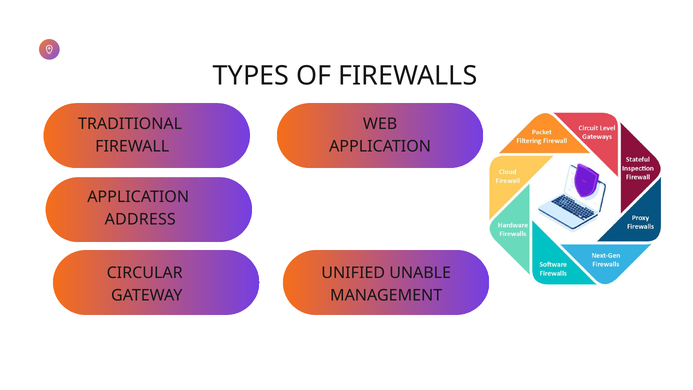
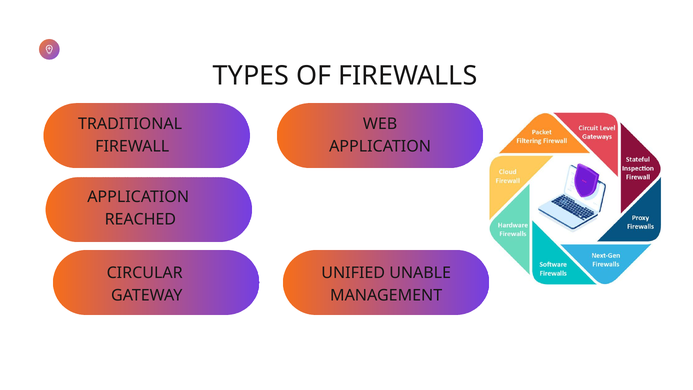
ADDRESS: ADDRESS -> REACHED (140, 219)
